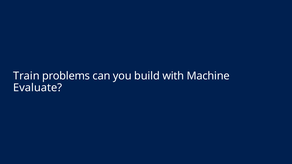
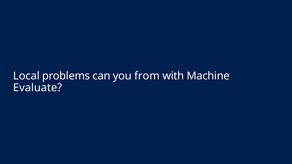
Train: Train -> Local (26, 76)
build: build -> from (147, 76)
